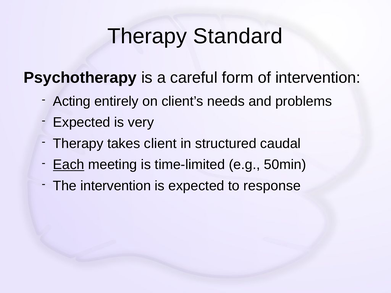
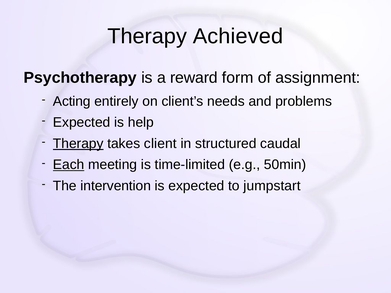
Standard: Standard -> Achieved (238, 36)
careful: careful -> reward (194, 78)
of intervention: intervention -> assignment (318, 78)
very: very -> help (141, 123)
Therapy underline: none -> present (78, 144)
response: response -> jumpstart (272, 186)
